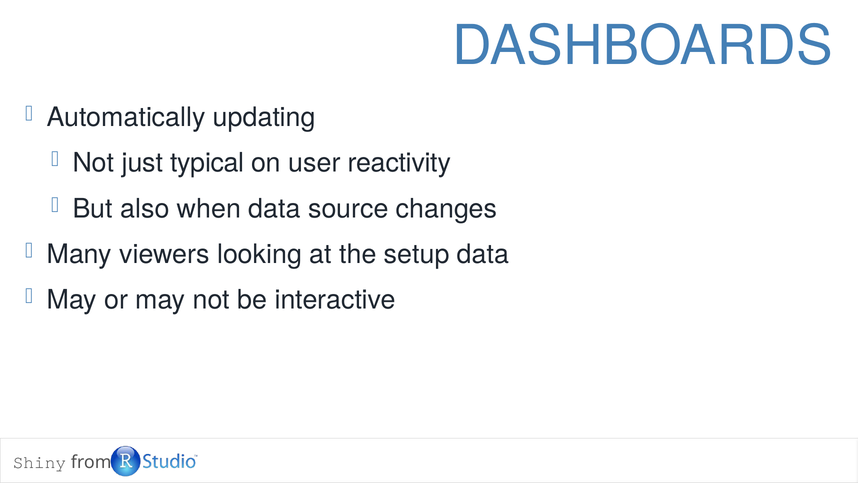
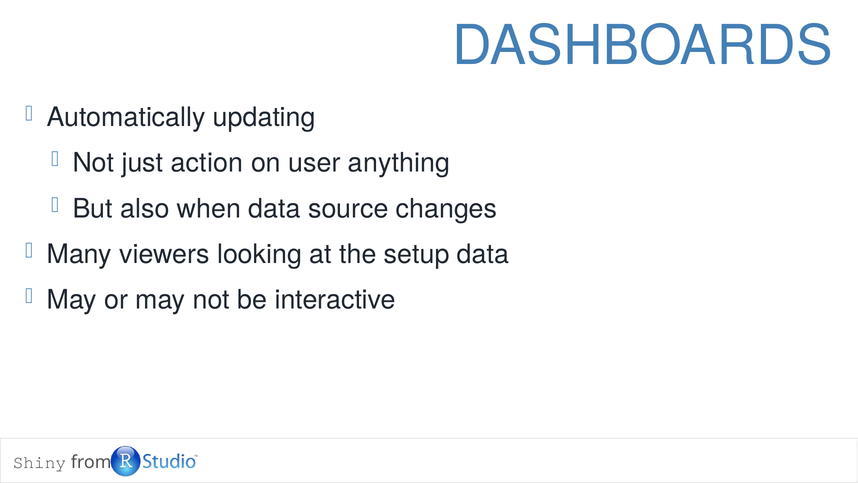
typical: typical -> action (207, 163)
reactivity: reactivity -> anything (399, 163)
